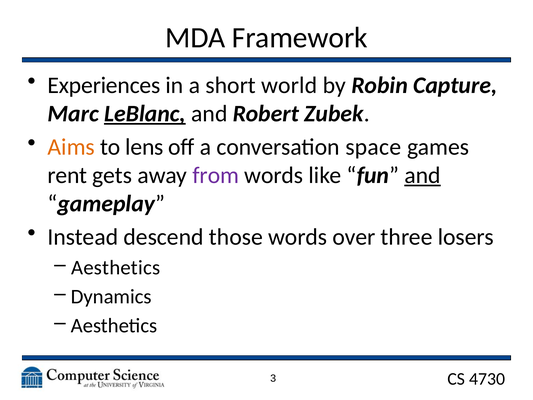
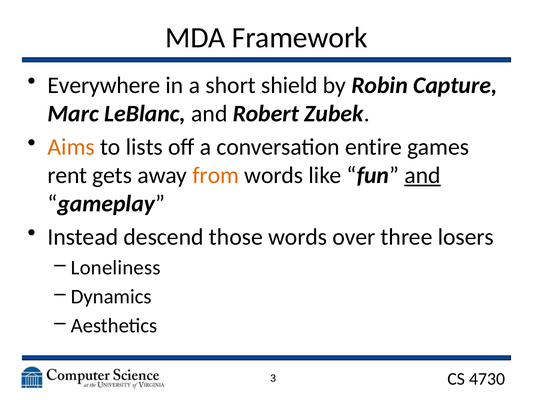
Experiences: Experiences -> Everywhere (104, 85)
world: world -> shield (289, 85)
LeBlanc underline: present -> none (145, 114)
lens: lens -> lists (144, 147)
space: space -> entire (373, 147)
from colour: purple -> orange (216, 175)
Aesthetics: Aesthetics -> Loneliness (116, 267)
